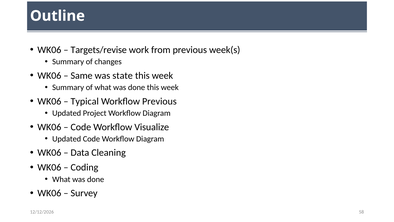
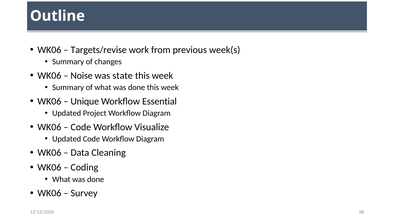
Same: Same -> Noise (82, 75)
Typical: Typical -> Unique (85, 101)
Workflow Previous: Previous -> Essential (159, 101)
